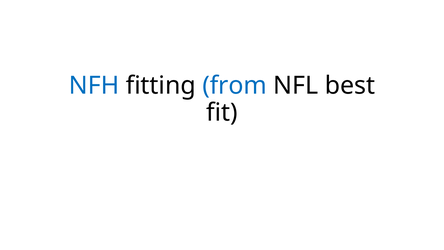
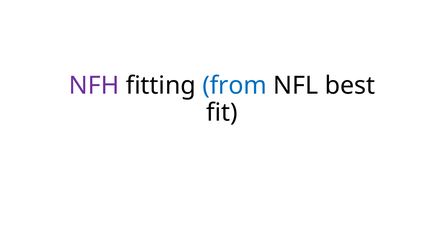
NFH colour: blue -> purple (94, 86)
